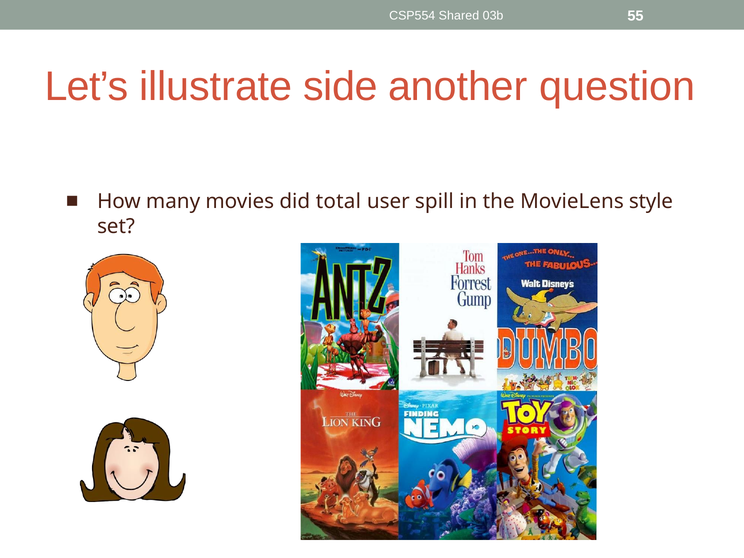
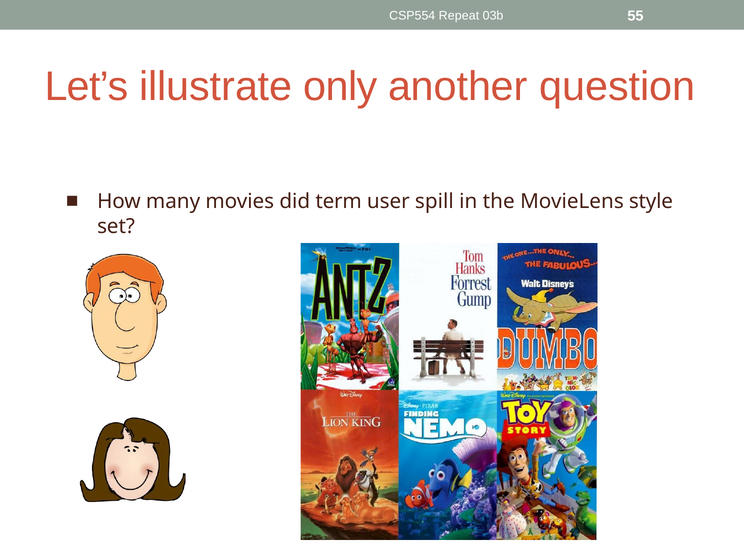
Shared: Shared -> Repeat (459, 16)
side: side -> only (340, 87)
total: total -> term (339, 202)
